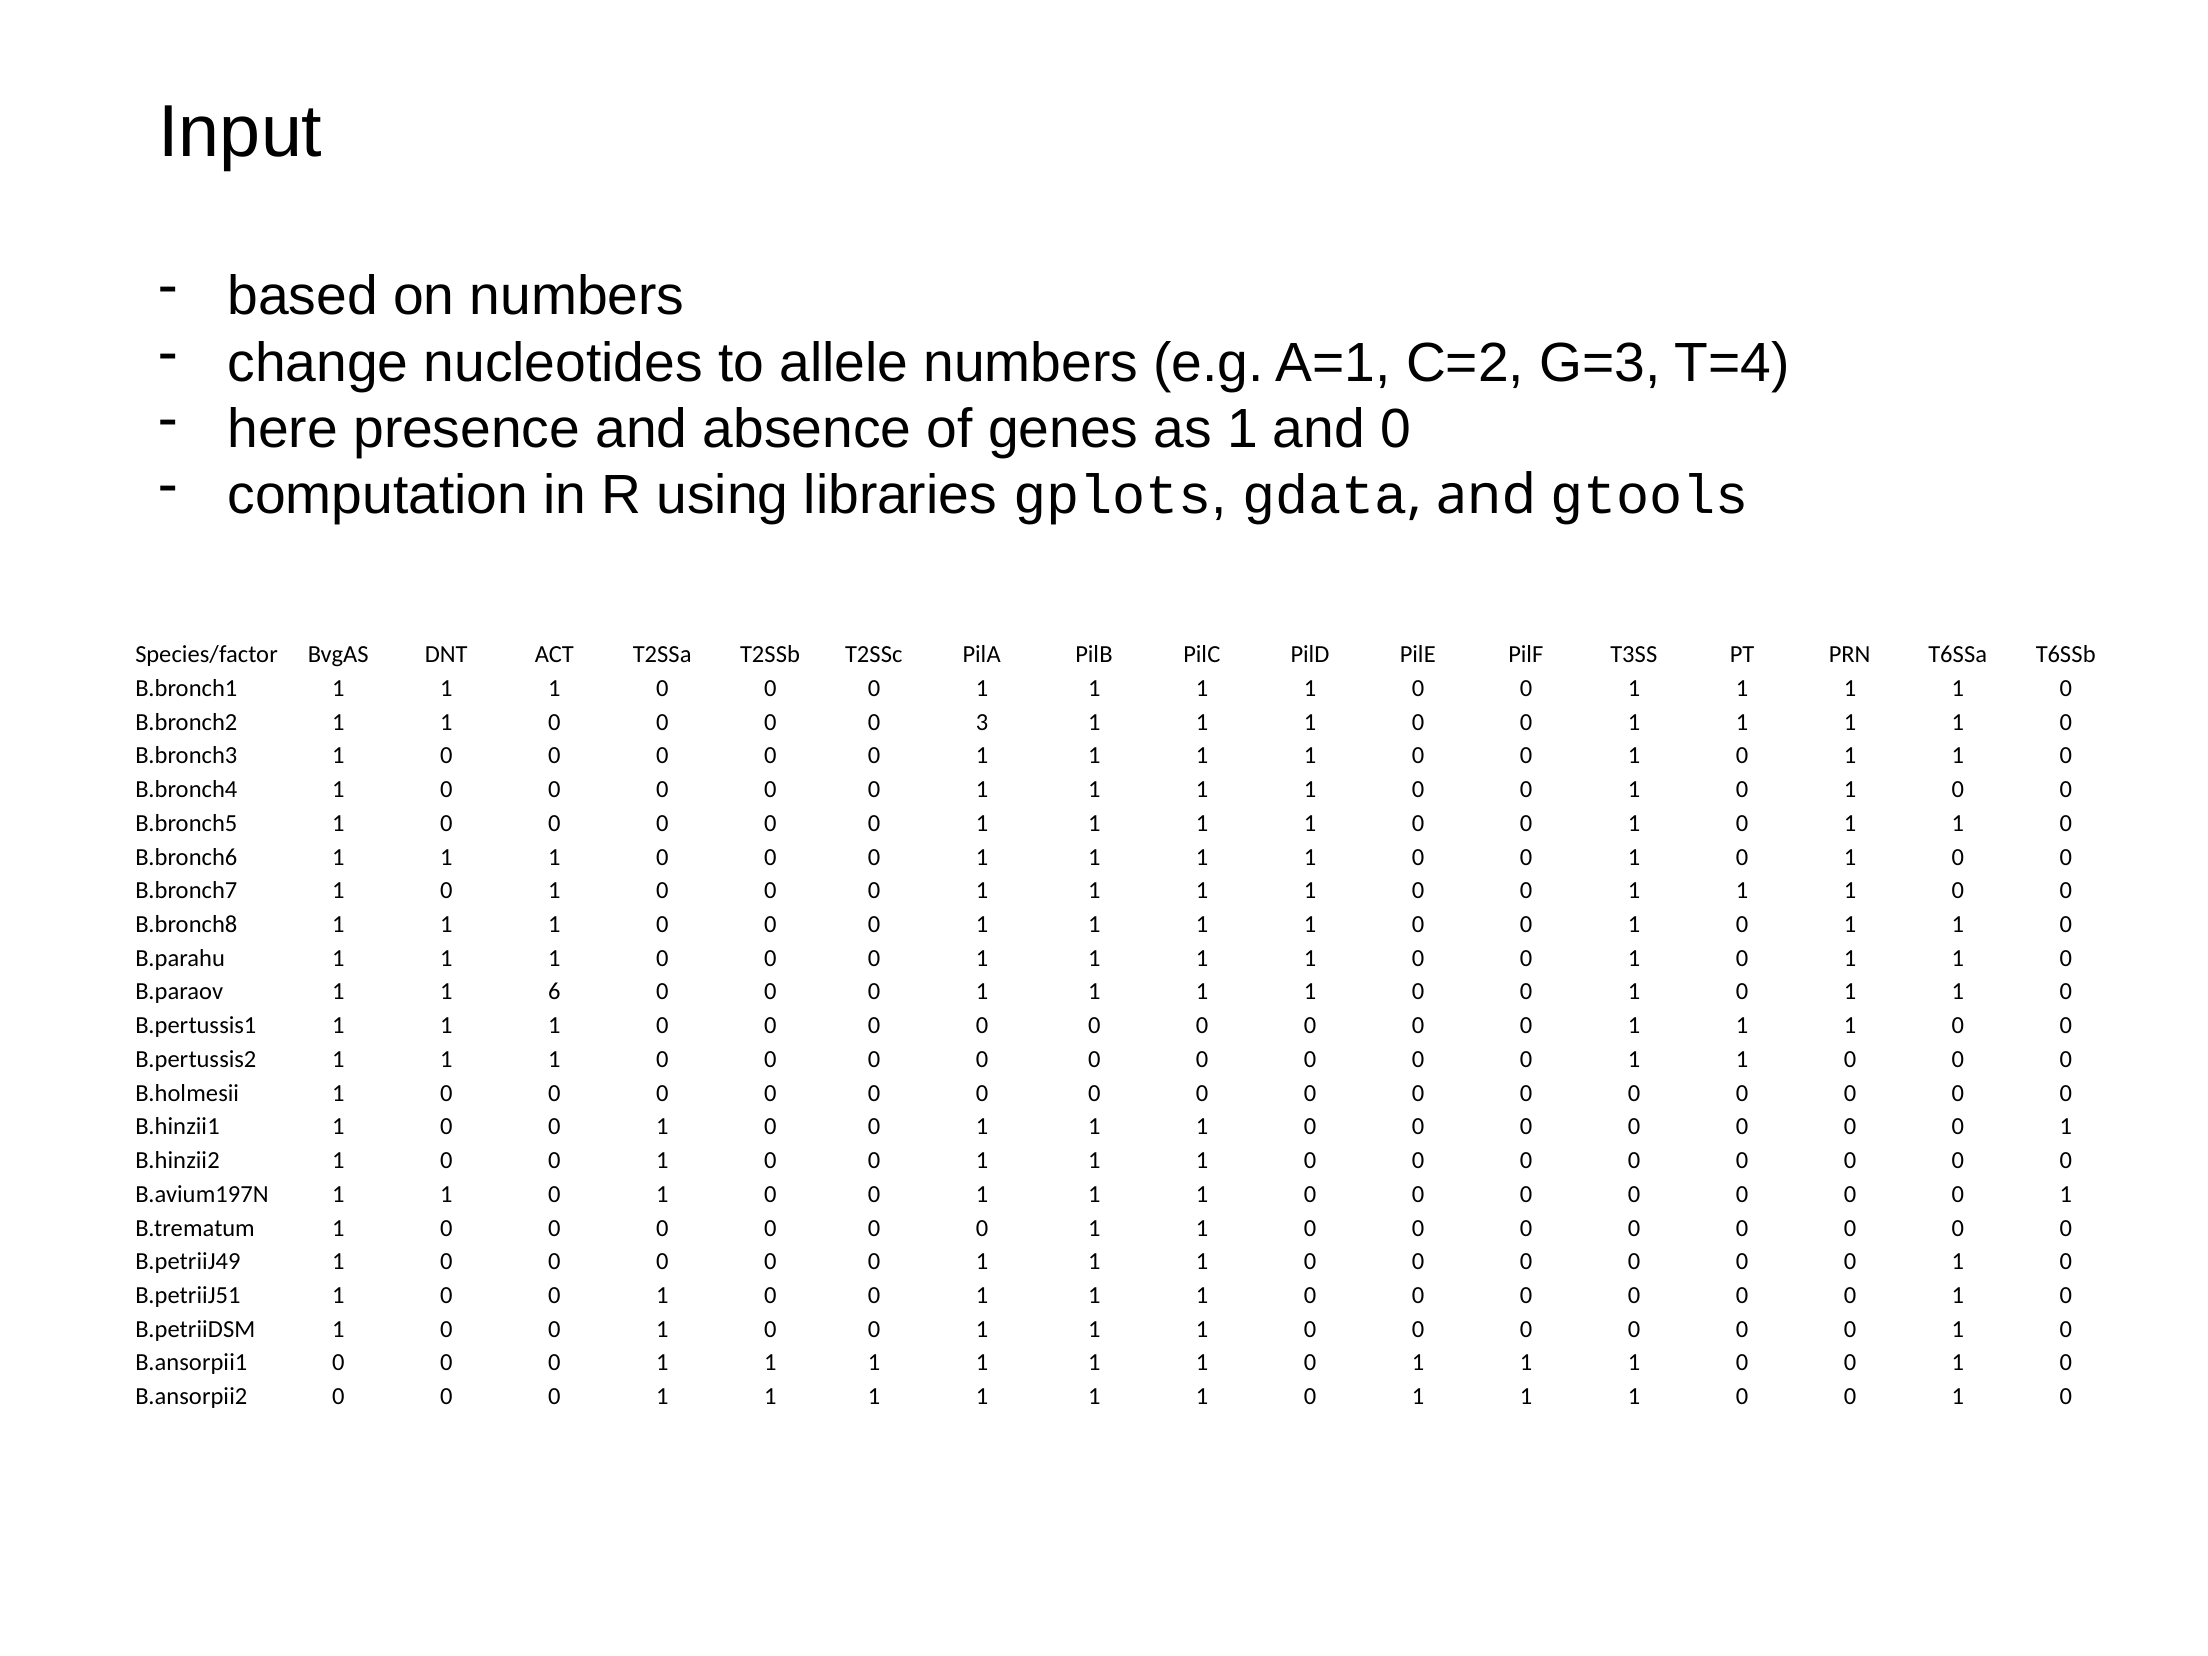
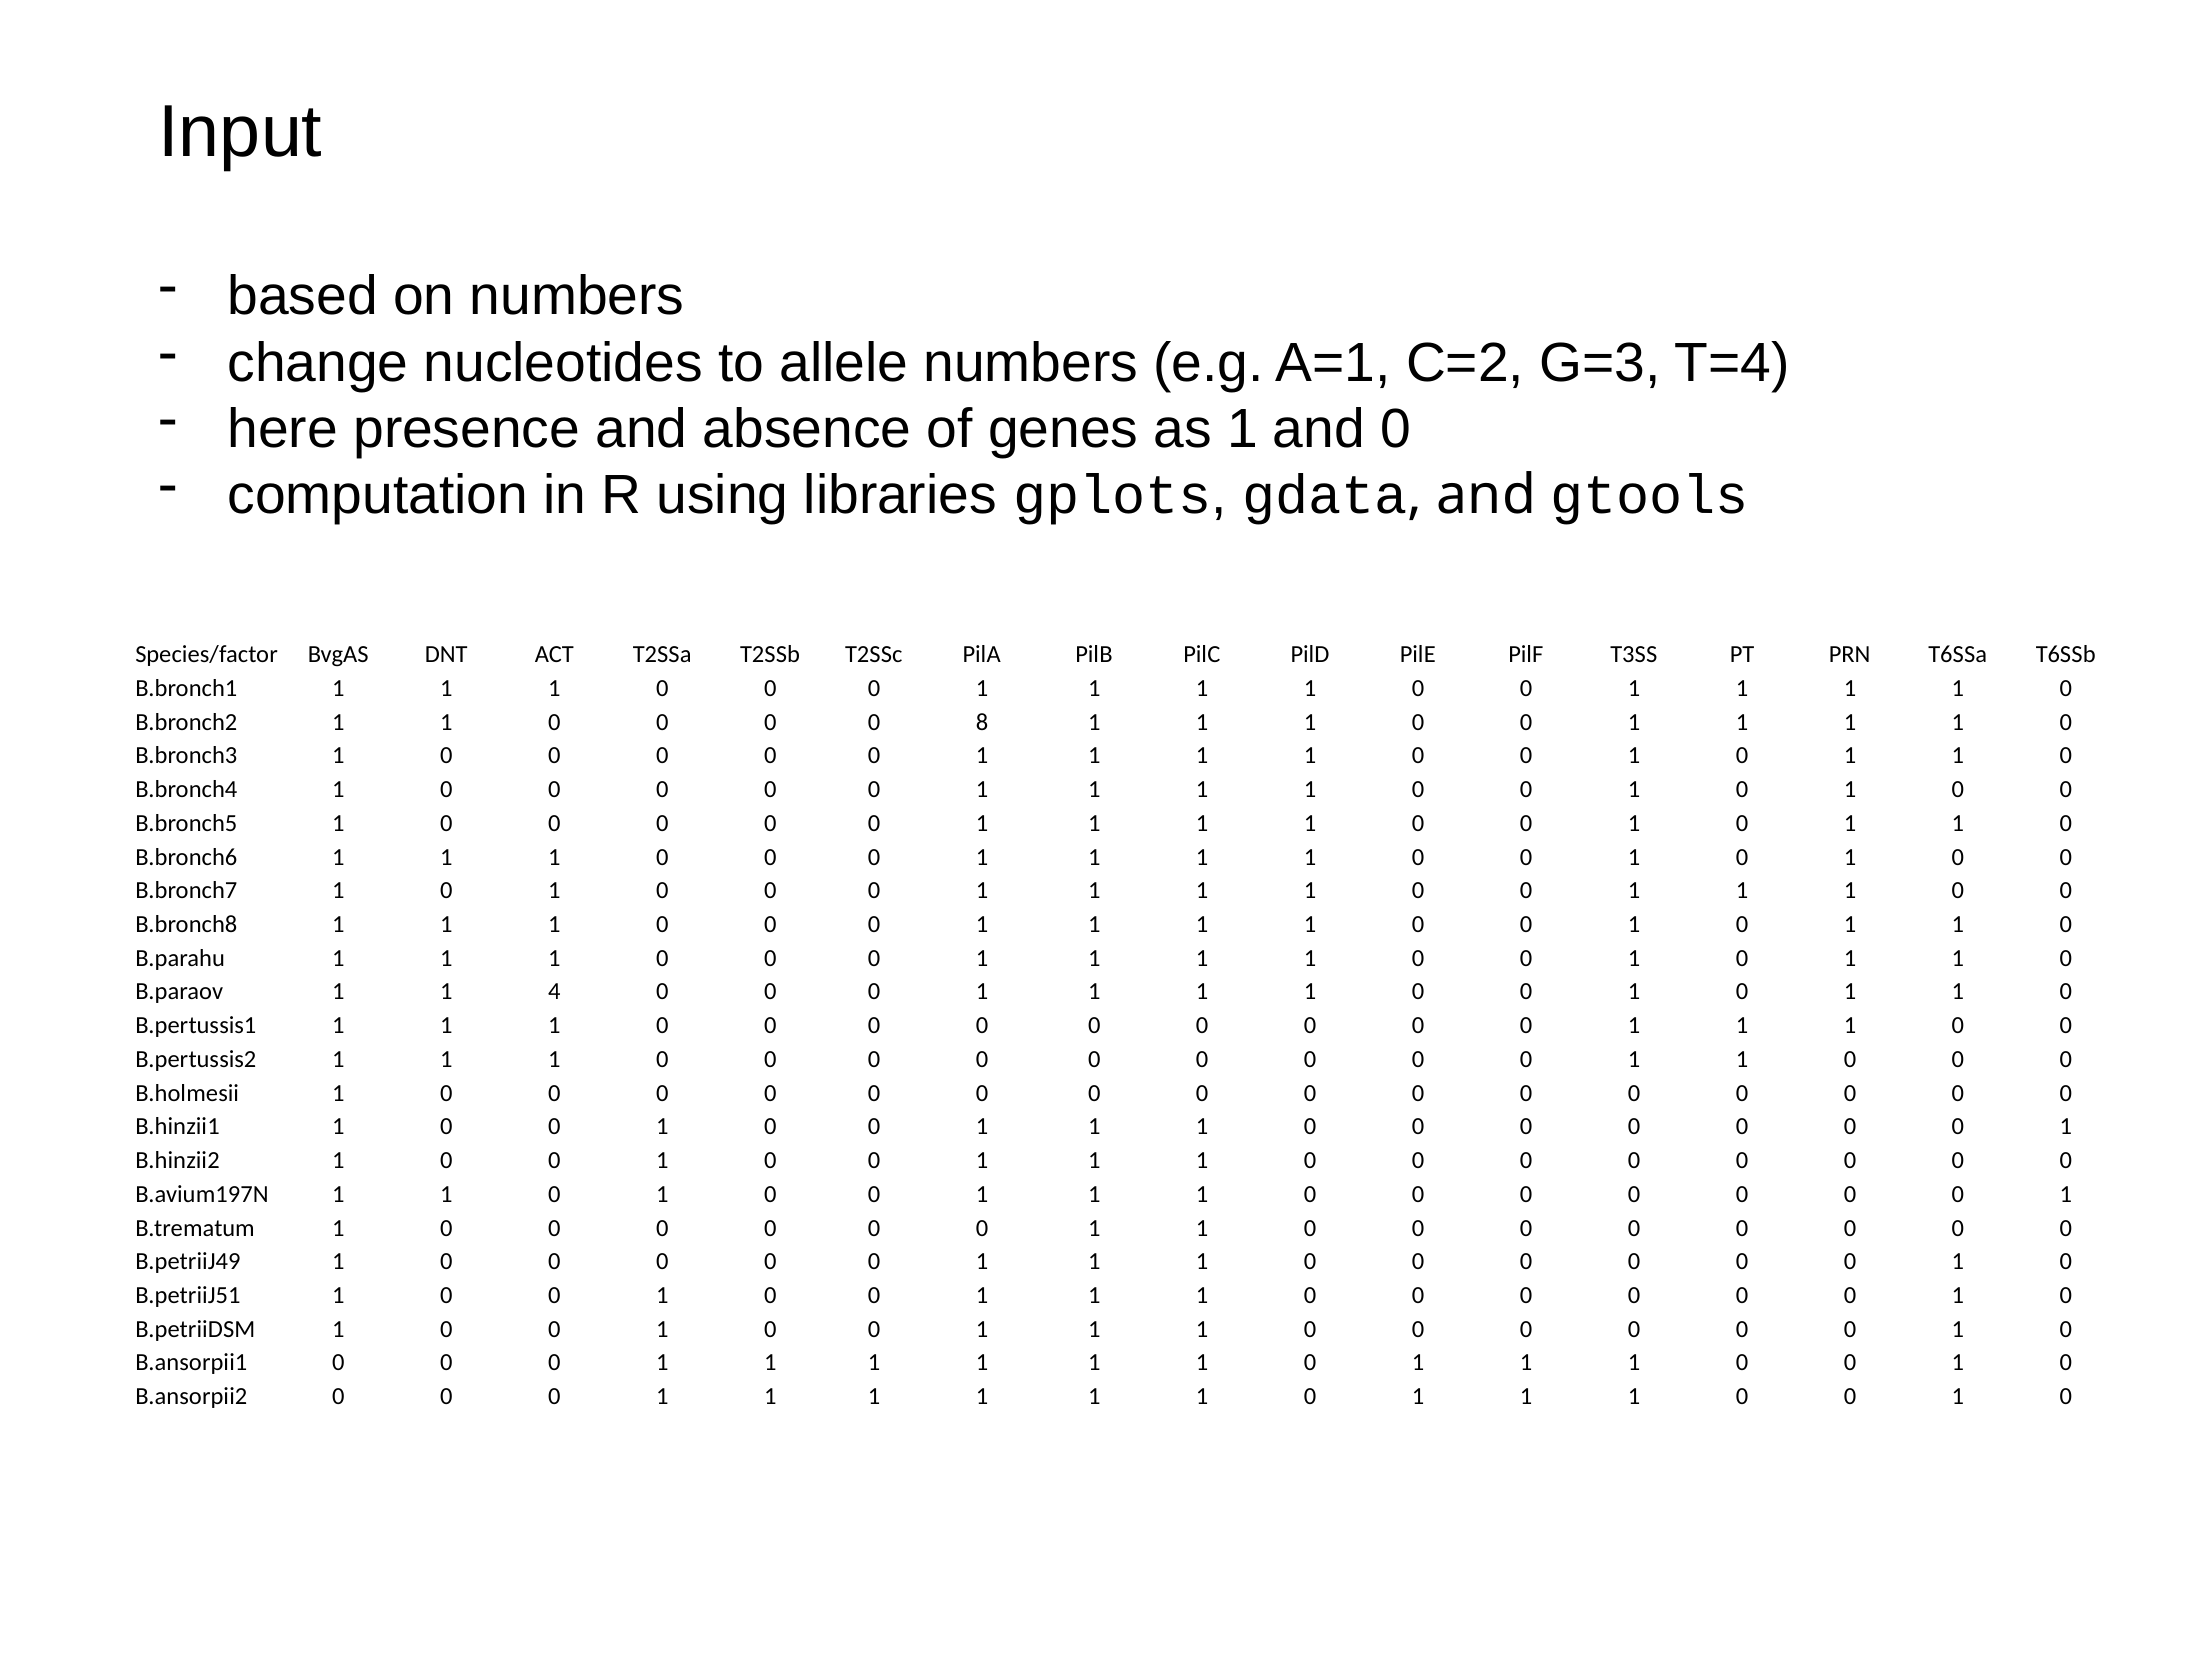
3: 3 -> 8 (982, 722)
6: 6 -> 4 (554, 992)
